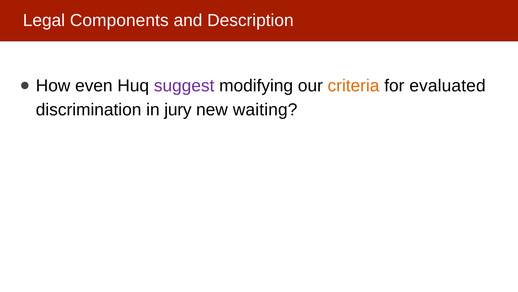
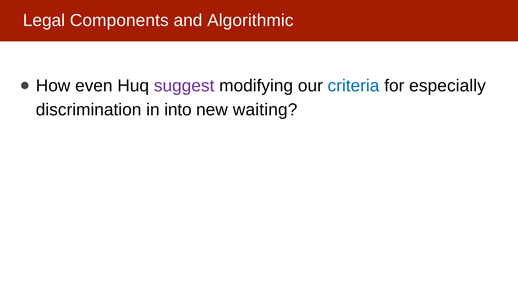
Description: Description -> Algorithmic (250, 20)
criteria colour: orange -> blue (354, 86)
evaluated: evaluated -> especially (448, 86)
jury: jury -> into (178, 109)
